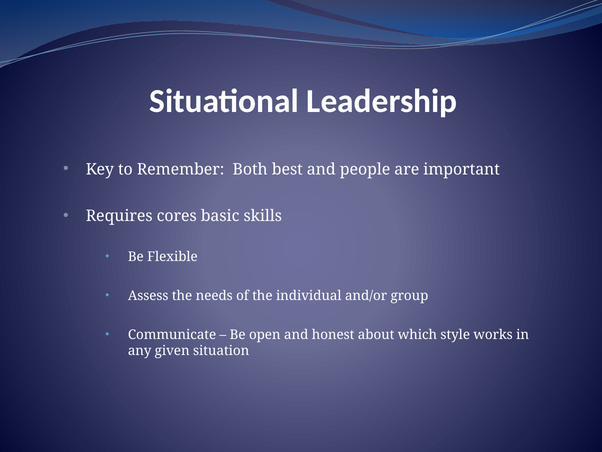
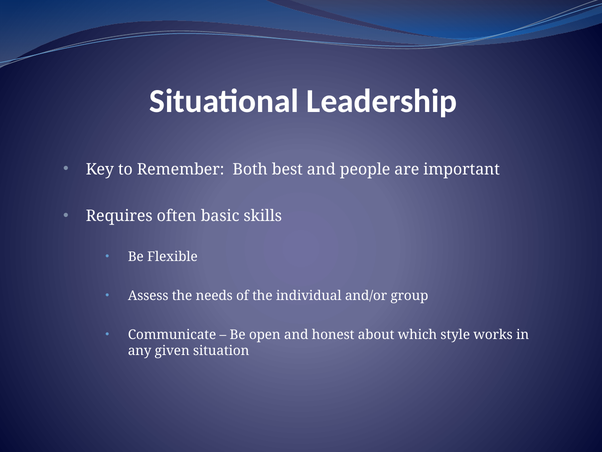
cores: cores -> often (177, 216)
